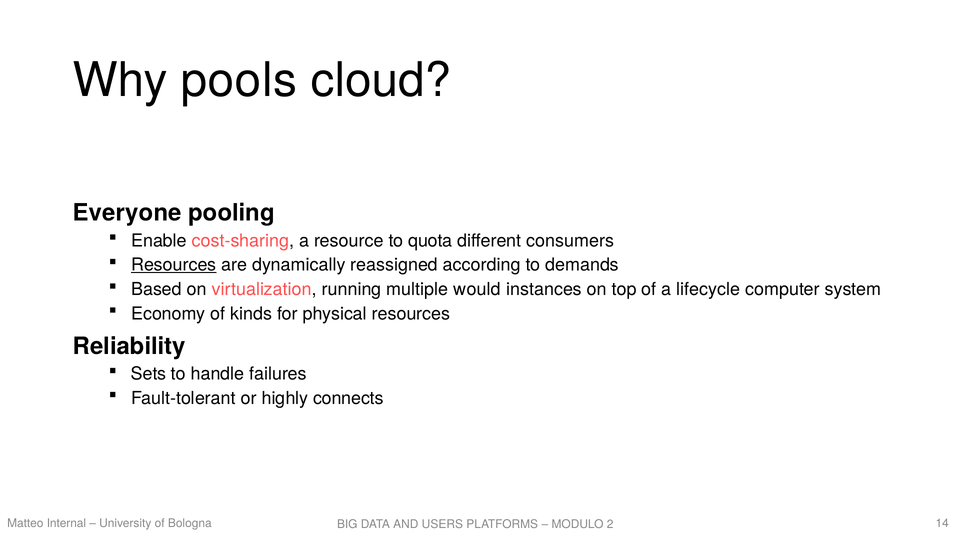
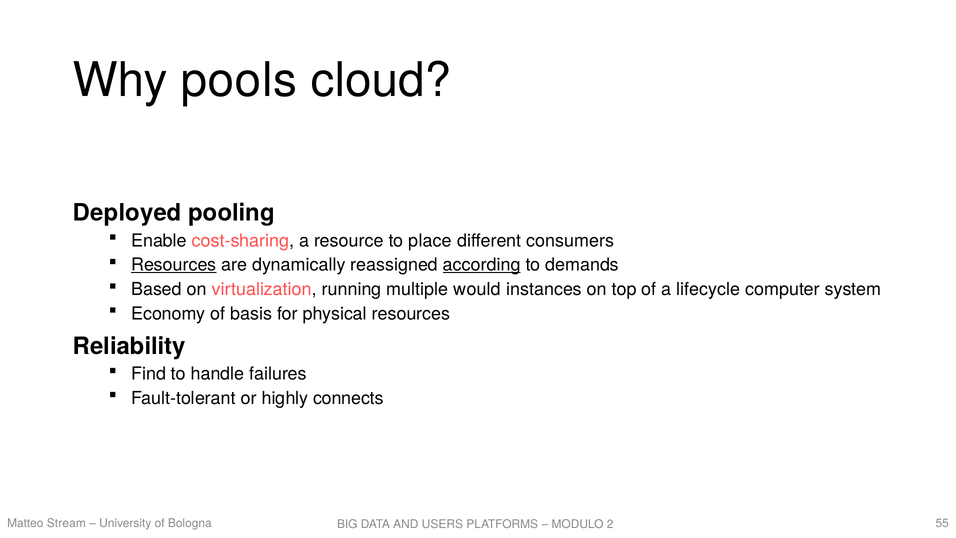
Everyone: Everyone -> Deployed (127, 213)
quota: quota -> place (430, 240)
according underline: none -> present (482, 265)
kinds: kinds -> basis (251, 313)
Sets: Sets -> Find (149, 374)
Internal: Internal -> Stream (66, 523)
14: 14 -> 55 (942, 523)
